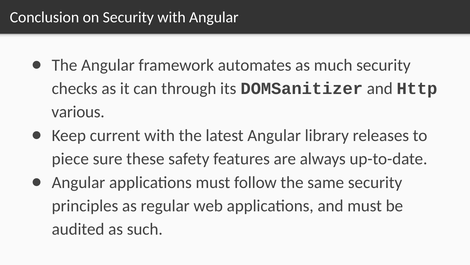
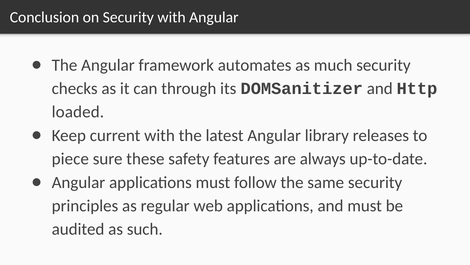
various: various -> loaded (78, 112)
